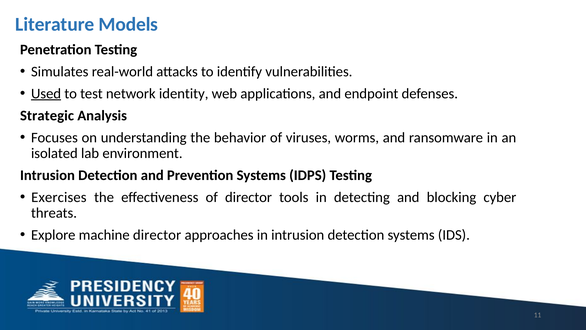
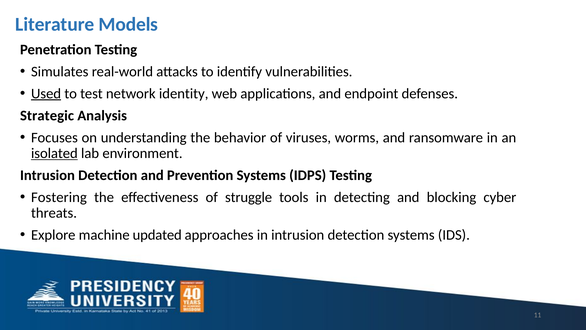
isolated underline: none -> present (54, 153)
Exercises: Exercises -> Fostering (59, 197)
of director: director -> struggle (249, 197)
machine director: director -> updated (157, 235)
